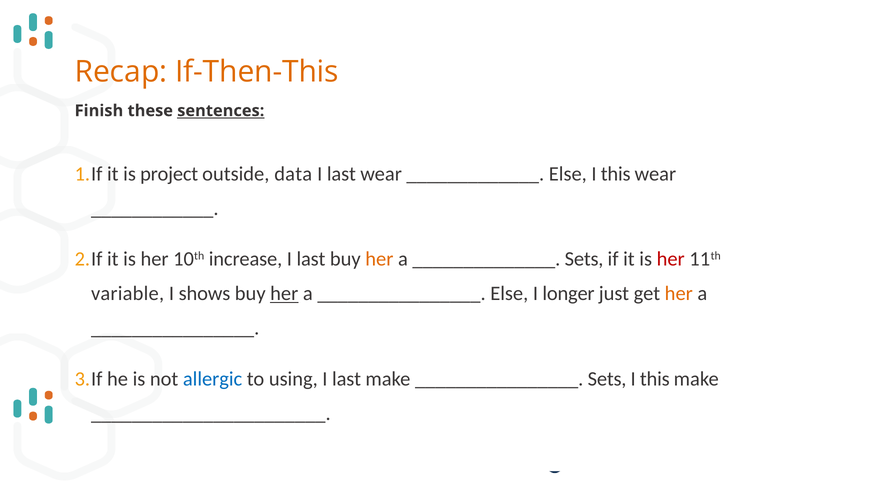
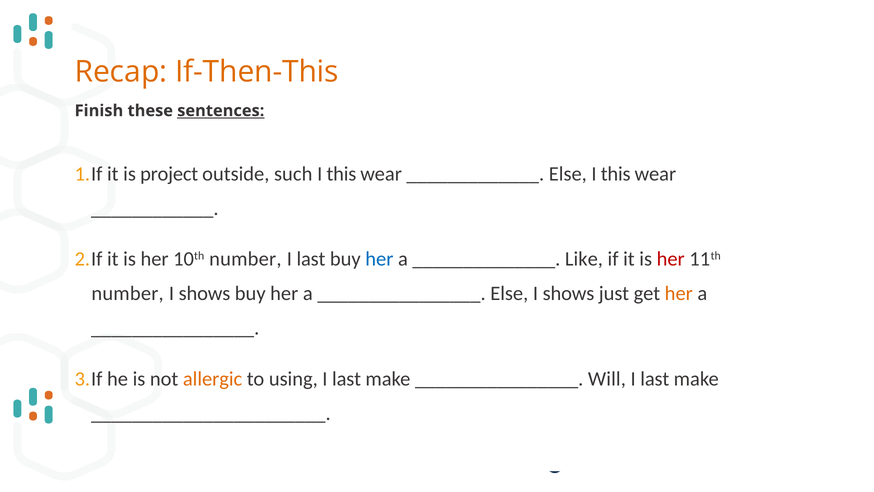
data: data -> such (293, 174)
last: last -> this (341, 174)
10th increase: increase -> number (245, 259)
her colour: orange -> blue (379, 259)
Sets: Sets -> Like (584, 259)
variable: variable -> number (128, 293)
her underline: present -> none (284, 293)
Else I longer: longer -> shows (568, 293)
allergic colour: blue -> orange (213, 379)
Sets: Sets -> Will (607, 379)
this: this -> last (655, 379)
